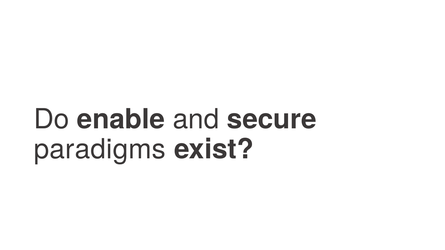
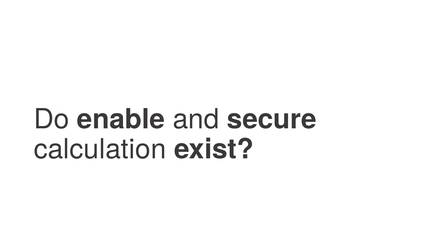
paradigms: paradigms -> calculation (100, 150)
